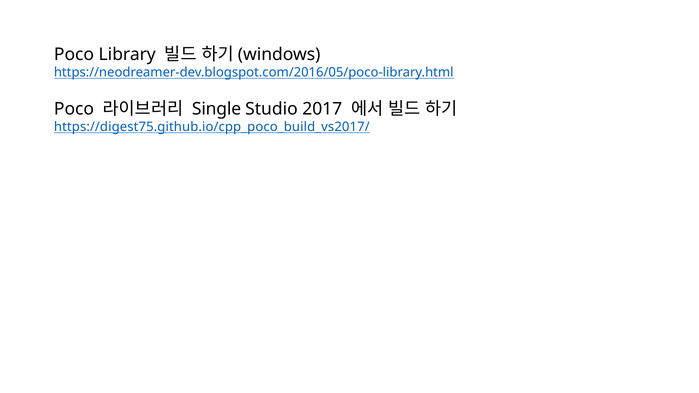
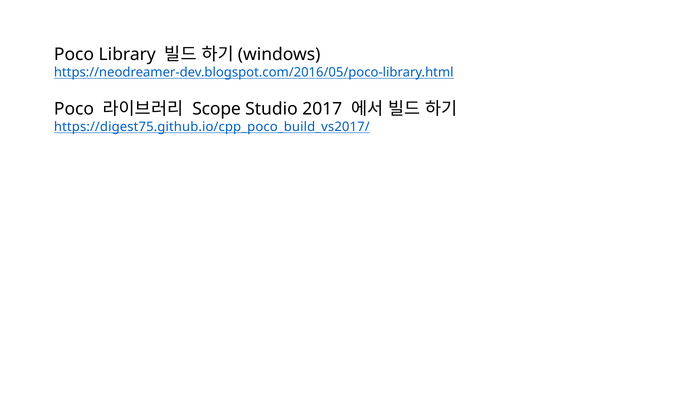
Single: Single -> Scope (217, 109)
